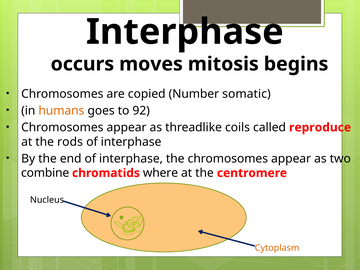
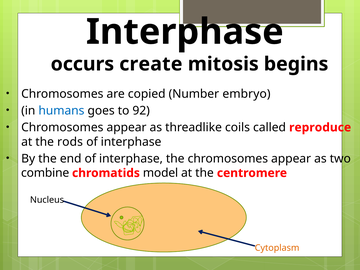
moves: moves -> create (151, 64)
somatic: somatic -> embryo (246, 94)
humans colour: orange -> blue (61, 111)
where: where -> model (161, 173)
